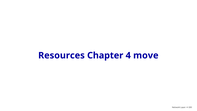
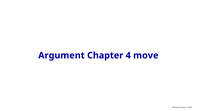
Resources: Resources -> Argument (61, 55)
